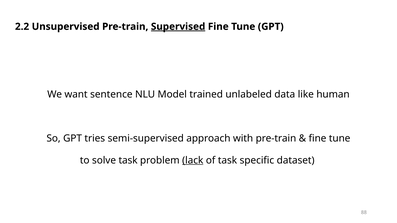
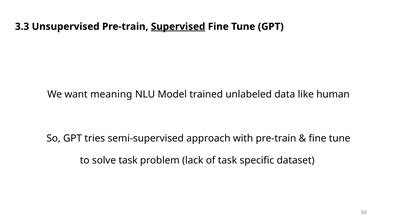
2.2: 2.2 -> 3.3 (22, 27)
sentence: sentence -> meaning (111, 94)
lack underline: present -> none (193, 160)
